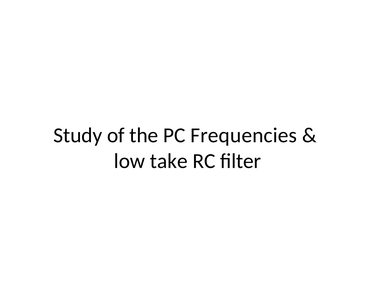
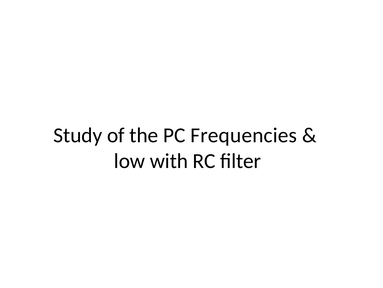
take: take -> with (169, 161)
